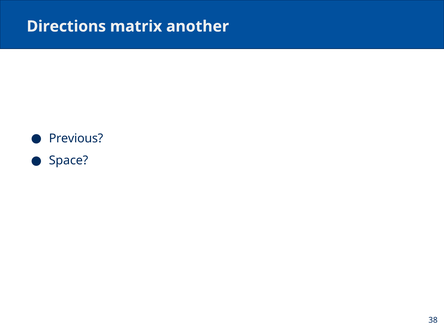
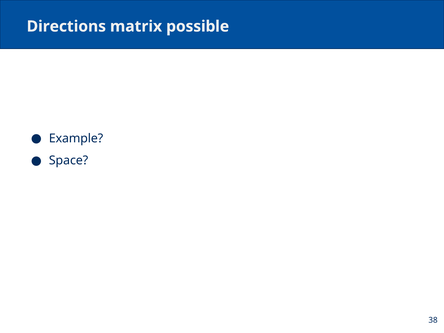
another: another -> possible (198, 26)
Previous: Previous -> Example (76, 138)
